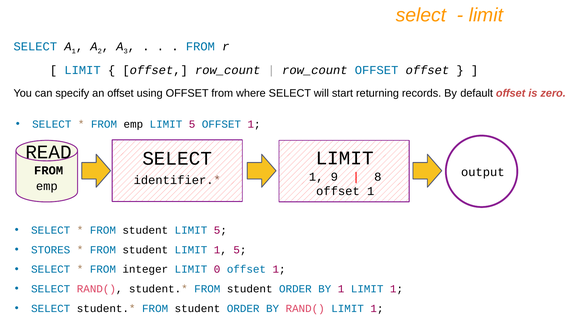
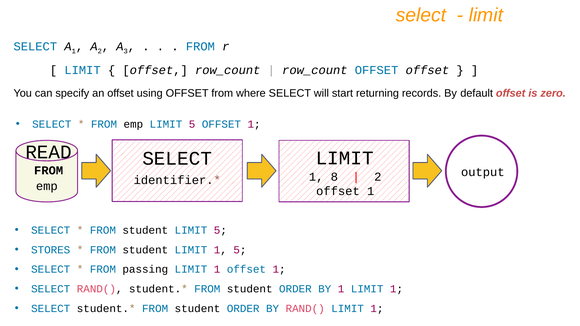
9: 9 -> 8 (334, 177)
8: 8 -> 2 (378, 177)
integer: integer -> passing (145, 270)
0: 0 -> 1 (217, 270)
